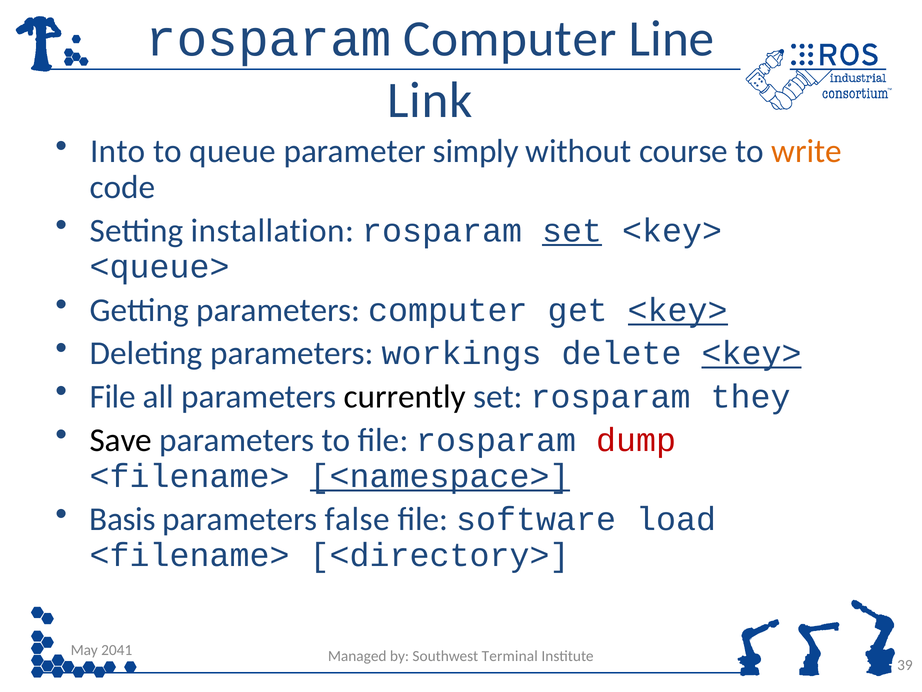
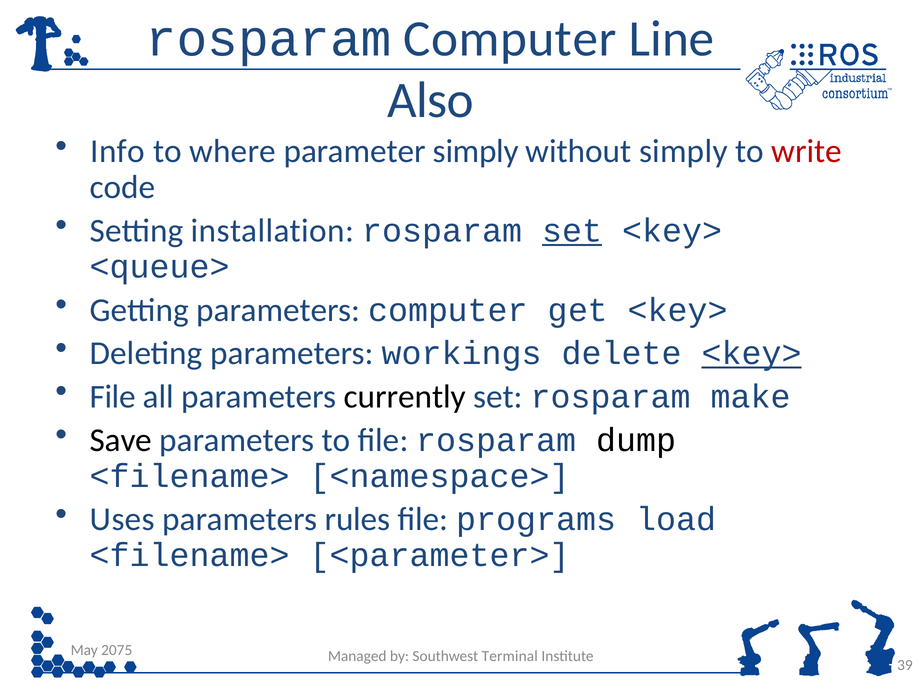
Link: Link -> Also (430, 100)
Into: Into -> Info (118, 151)
queue: queue -> where (233, 151)
without course: course -> simply (683, 151)
write colour: orange -> red (807, 151)
<key> underline: present -> none (678, 310)
they: they -> make (751, 396)
dump colour: red -> black (636, 440)
<namespace> underline: present -> none (440, 476)
Basis: Basis -> Uses (122, 519)
false: false -> rules (358, 519)
software: software -> programs (536, 519)
<directory>: <directory> -> <parameter> (440, 555)
2041: 2041 -> 2075 (117, 649)
